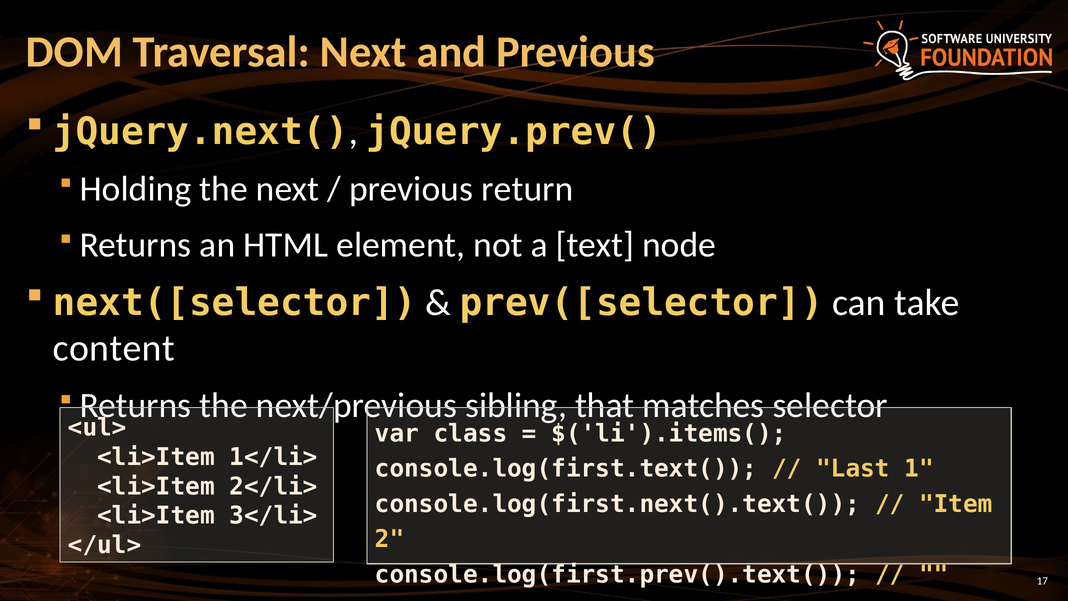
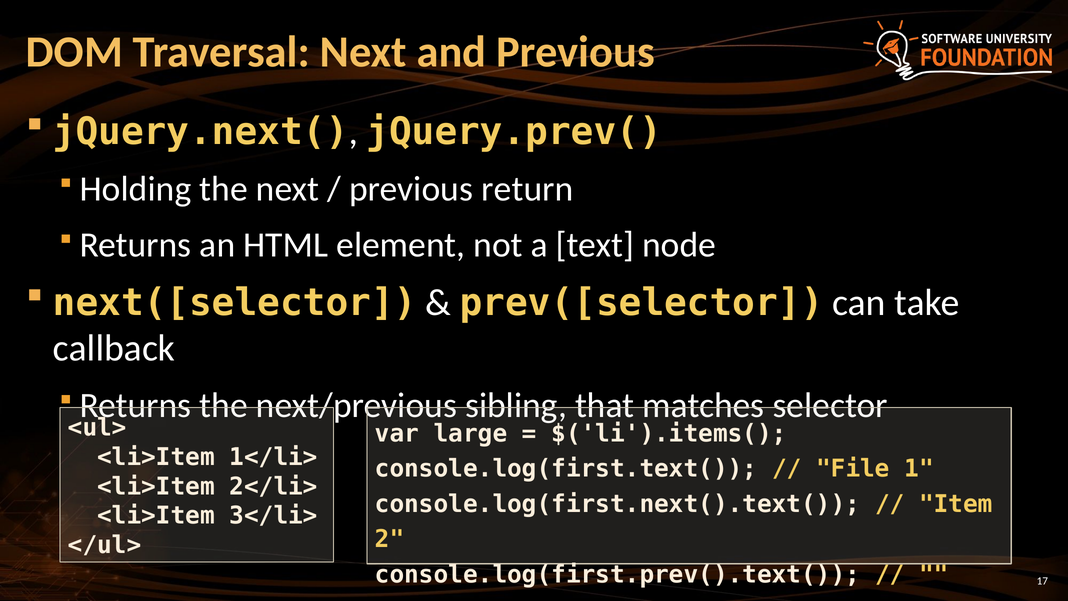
content: content -> callback (114, 348)
class: class -> large (470, 433)
Last: Last -> File (853, 469)
